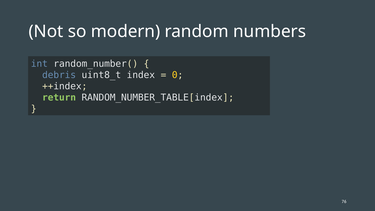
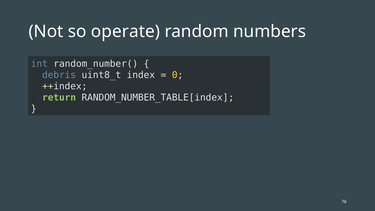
modern: modern -> operate (126, 32)
